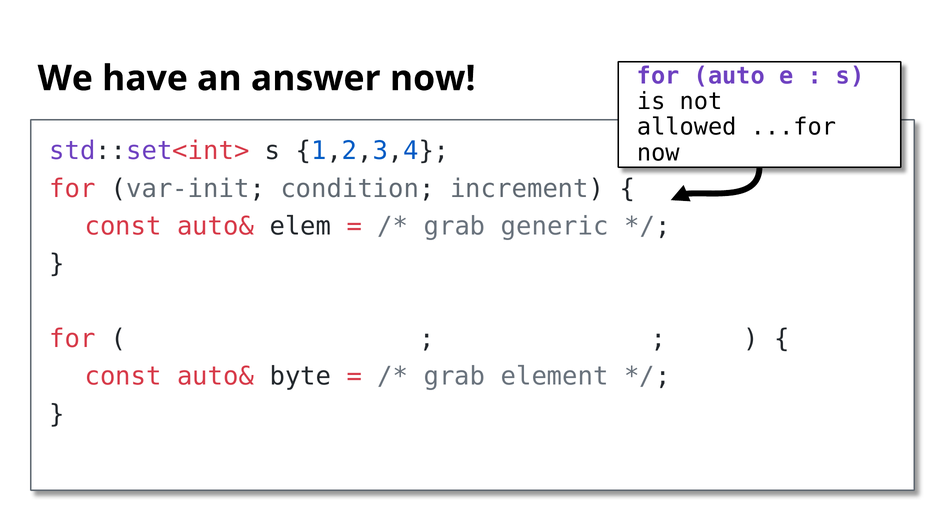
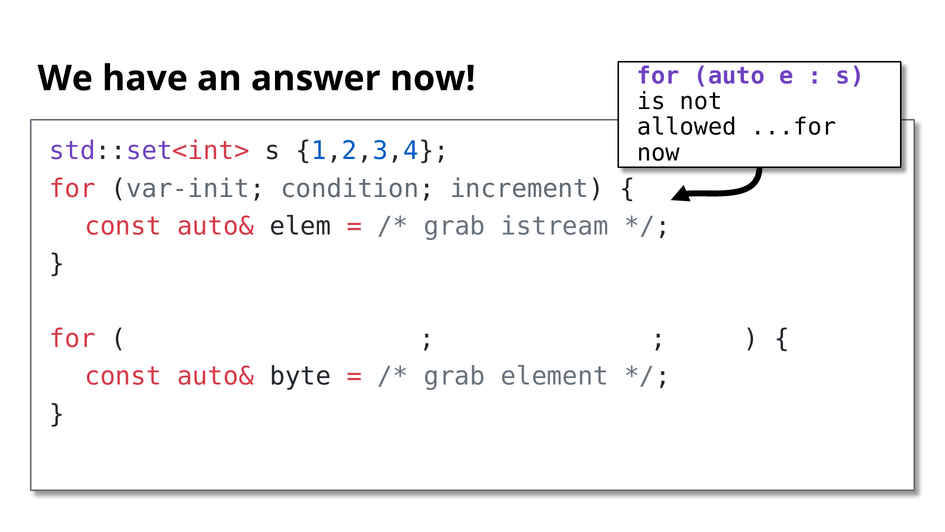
generic: generic -> istream (555, 226)
